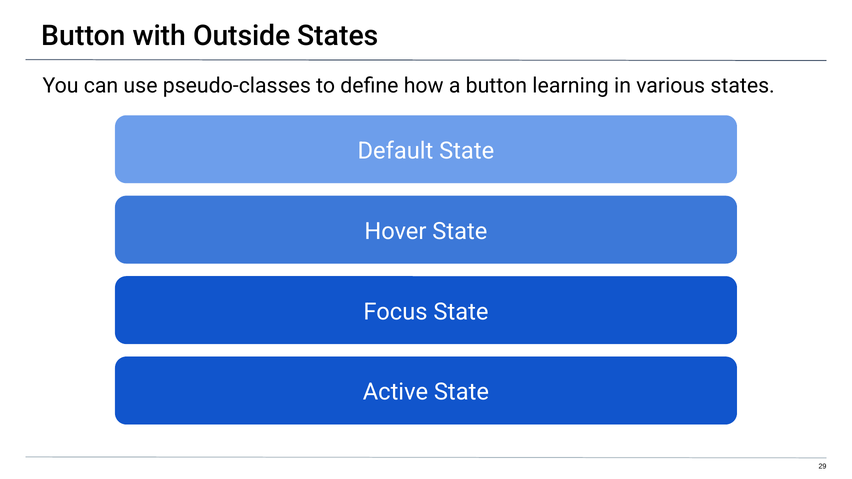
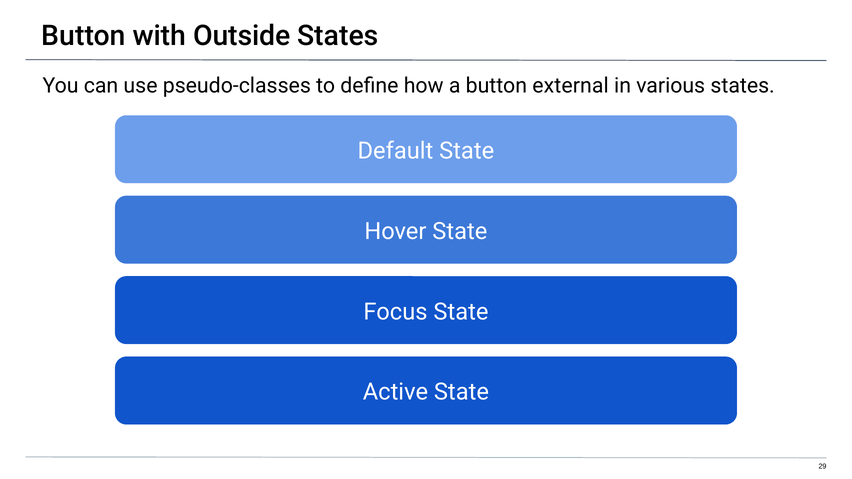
learning: learning -> external (571, 86)
